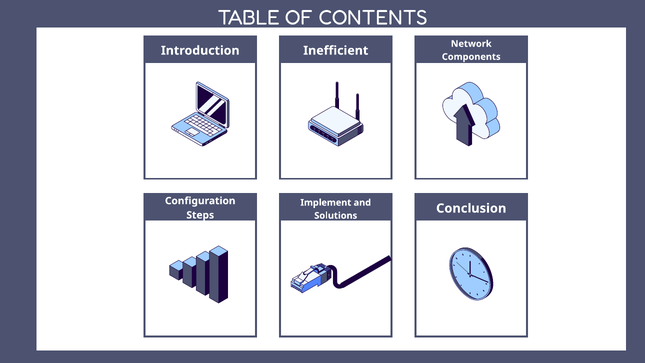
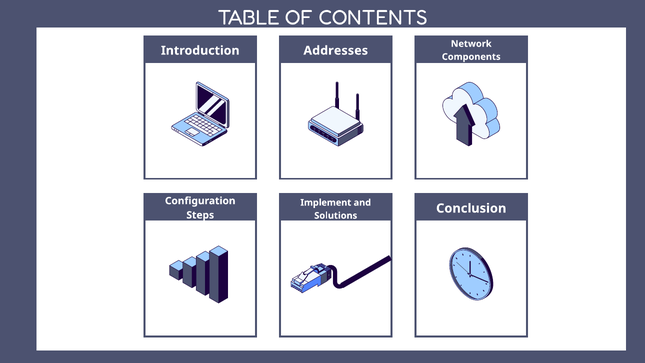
Inefficient: Inefficient -> Addresses (336, 51)
